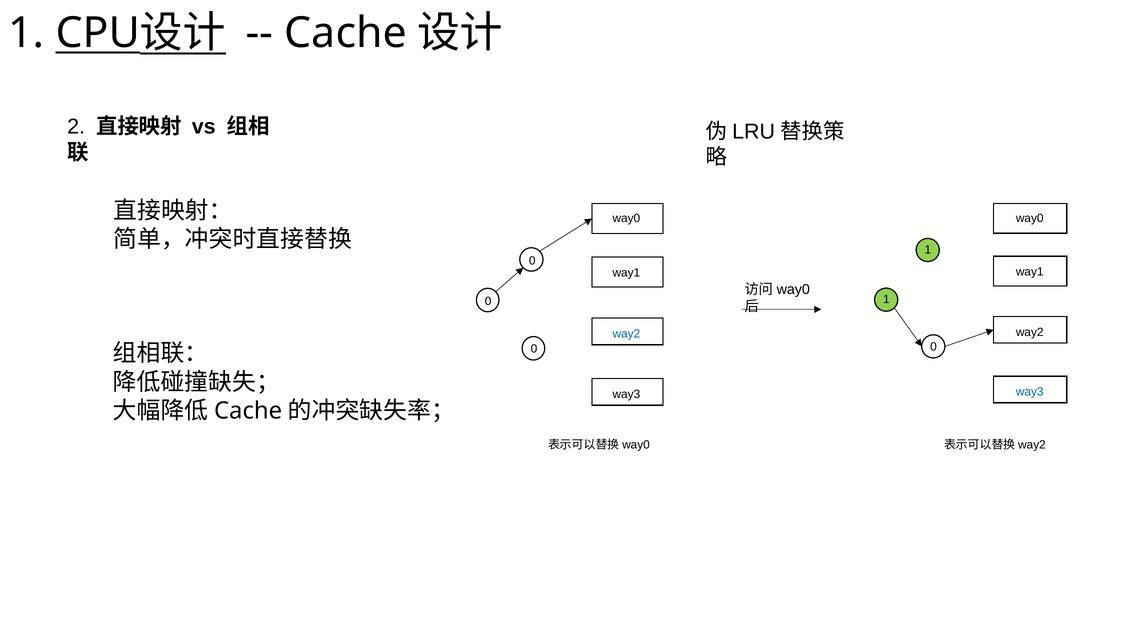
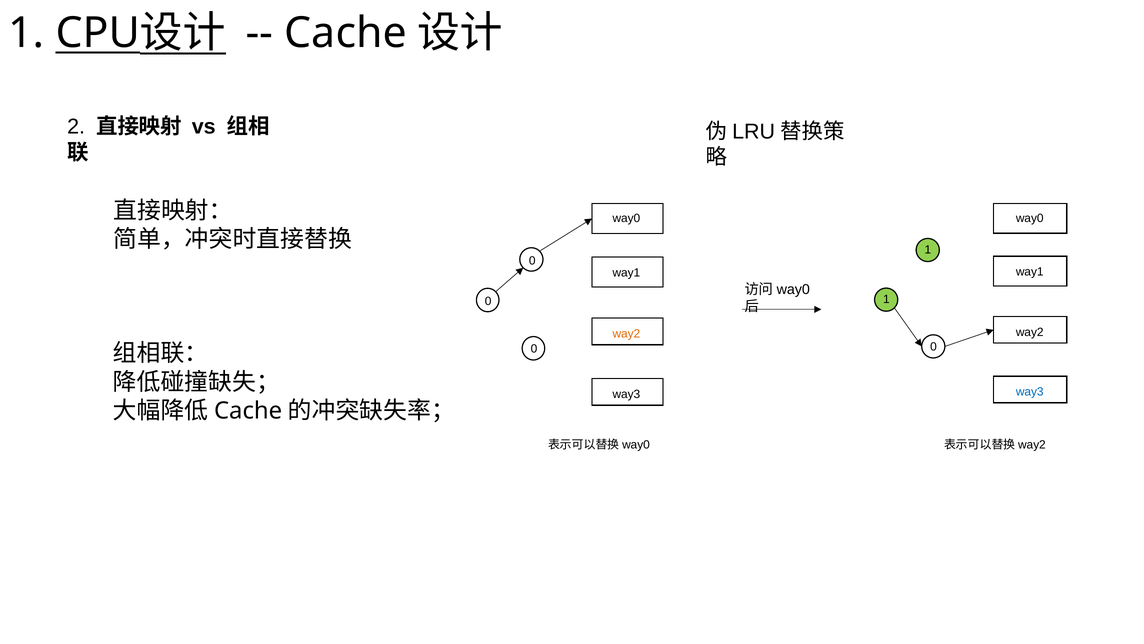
way2 colour: blue -> orange (626, 333)
